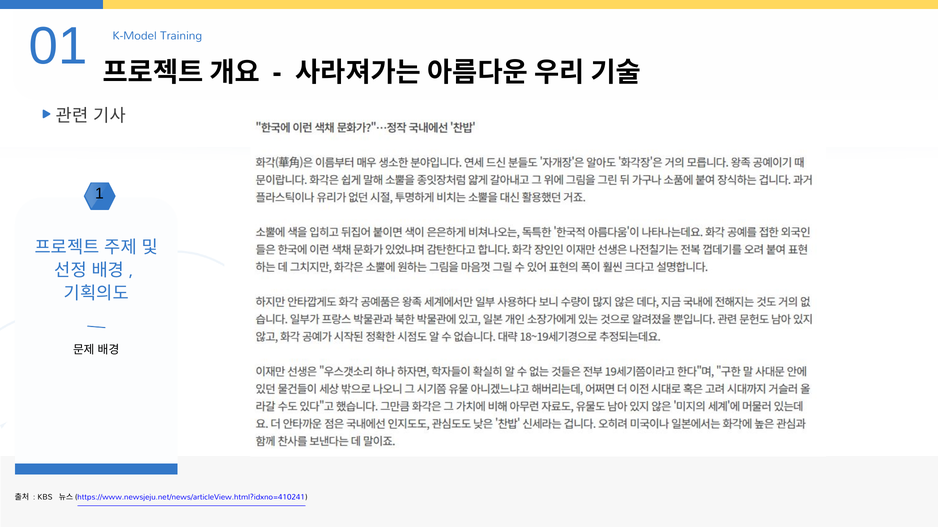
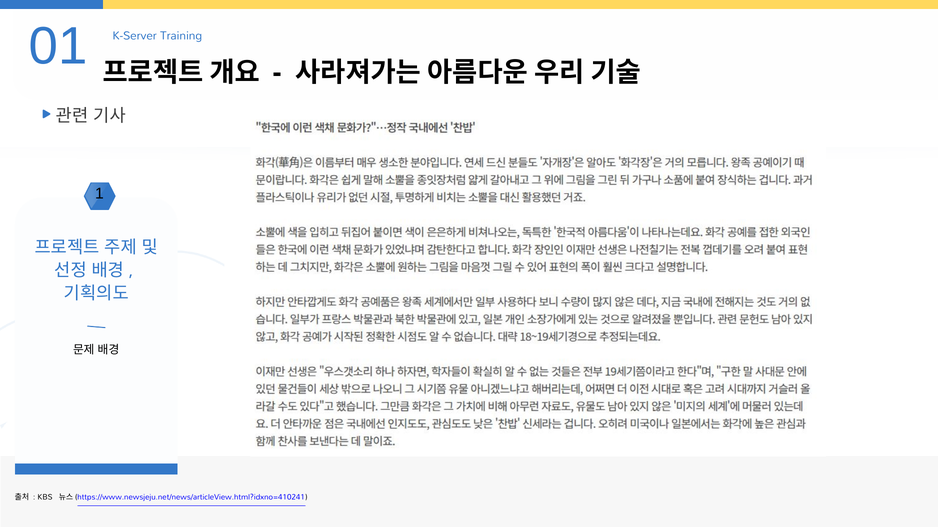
K-Model: K-Model -> K-Server (135, 36)
